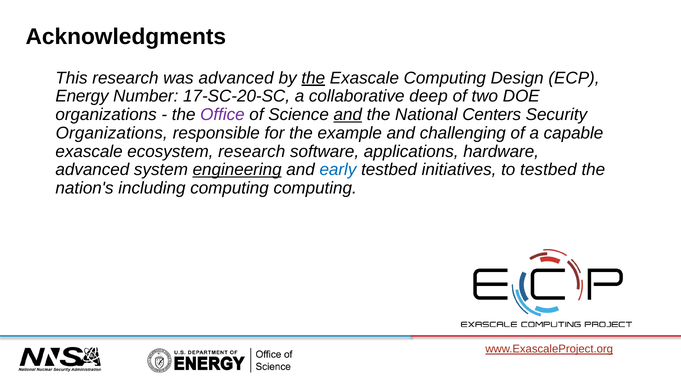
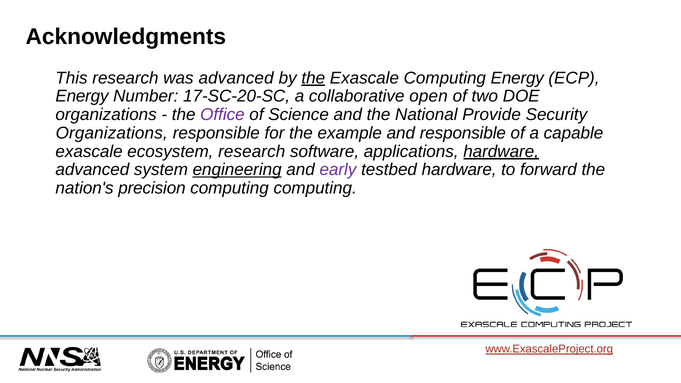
Computing Design: Design -> Energy (517, 78)
deep: deep -> open (429, 96)
and underline: present -> none (348, 115)
Centers: Centers -> Provide (492, 115)
and challenging: challenging -> responsible (463, 133)
hardware underline: none -> present (501, 151)
early colour: blue -> purple (338, 170)
testbed initiatives: initiatives -> hardware (459, 170)
to testbed: testbed -> forward (548, 170)
including: including -> precision (152, 188)
